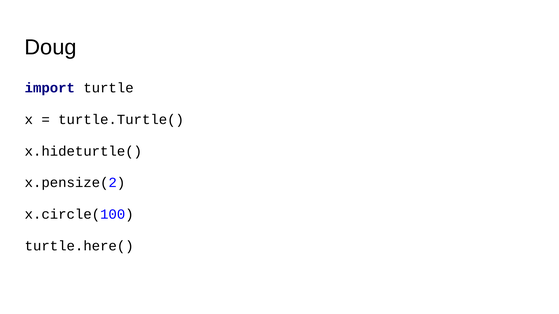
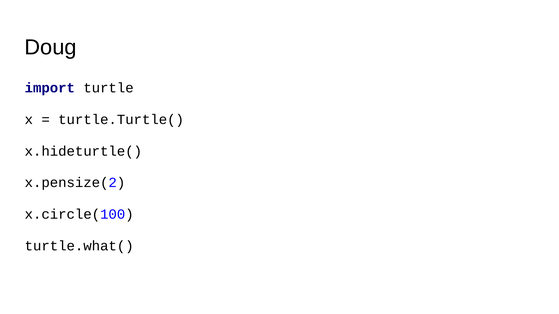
turtle.here(: turtle.here( -> turtle.what( (79, 246)
